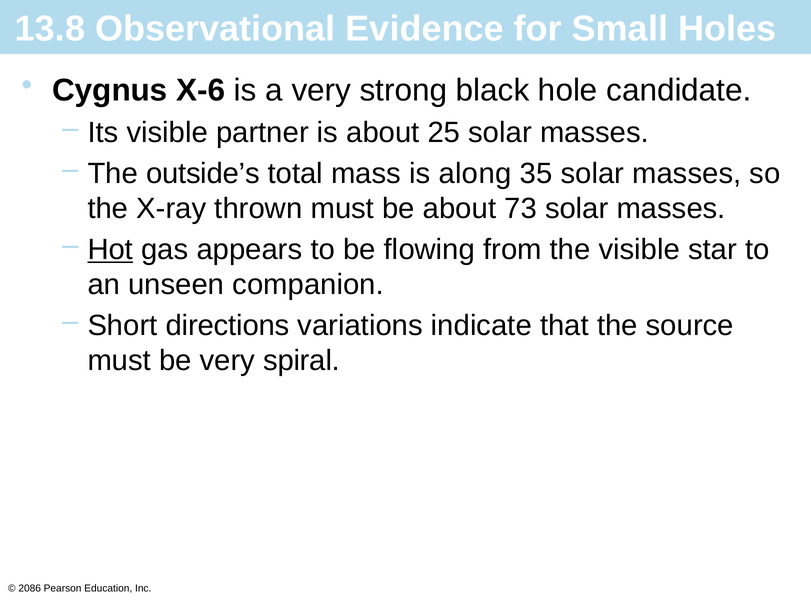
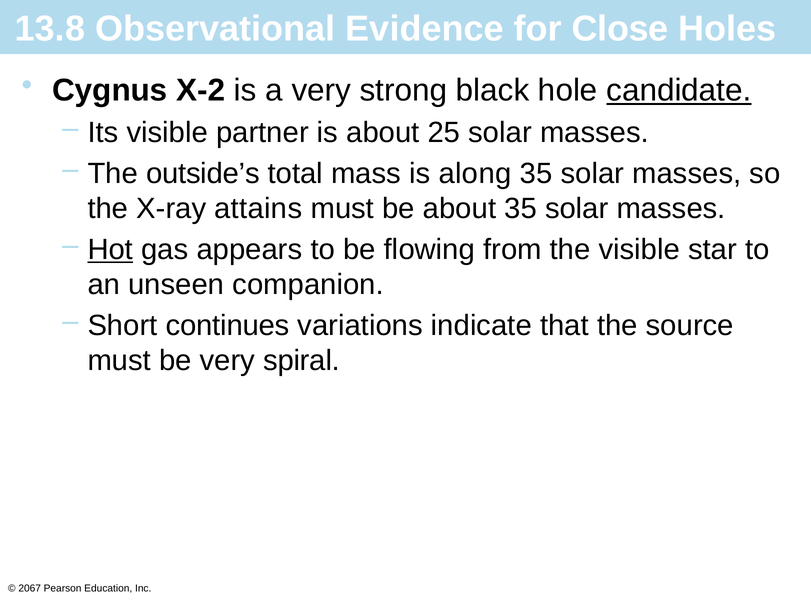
Small: Small -> Close (620, 29)
X-6: X-6 -> X-2 (201, 91)
candidate underline: none -> present (679, 91)
thrown: thrown -> attains (258, 209)
about 73: 73 -> 35 (521, 209)
directions: directions -> continues (228, 326)
2086: 2086 -> 2067 (30, 589)
